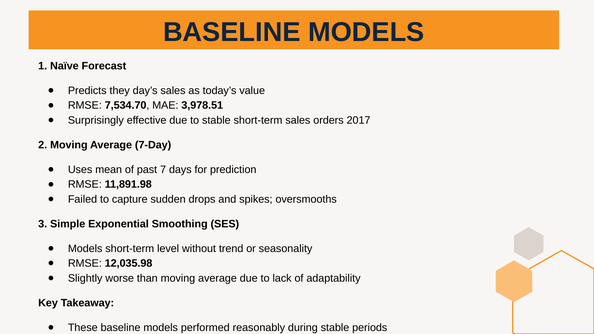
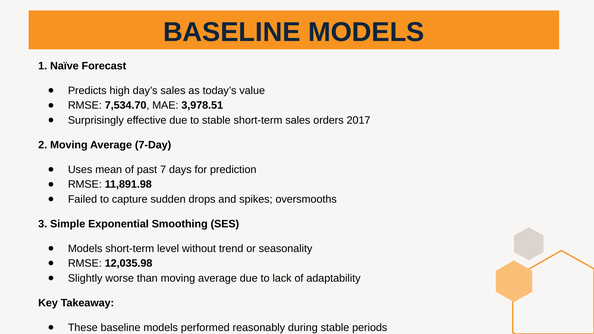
they: they -> high (120, 91)
